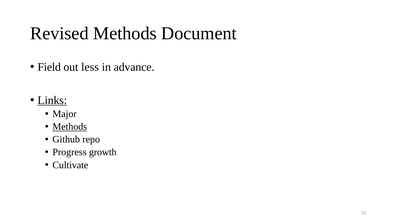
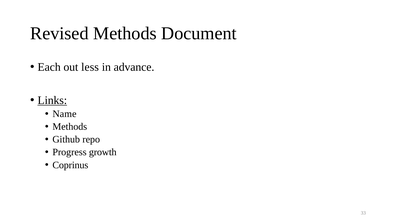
Field: Field -> Each (49, 67)
Major: Major -> Name (65, 114)
Methods underline: present -> none (70, 127)
Cultivate: Cultivate -> Coprinus (70, 165)
